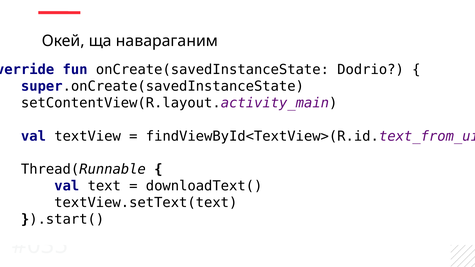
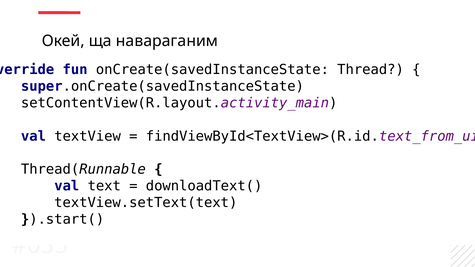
Dodrio: Dodrio -> Thread (371, 70)
